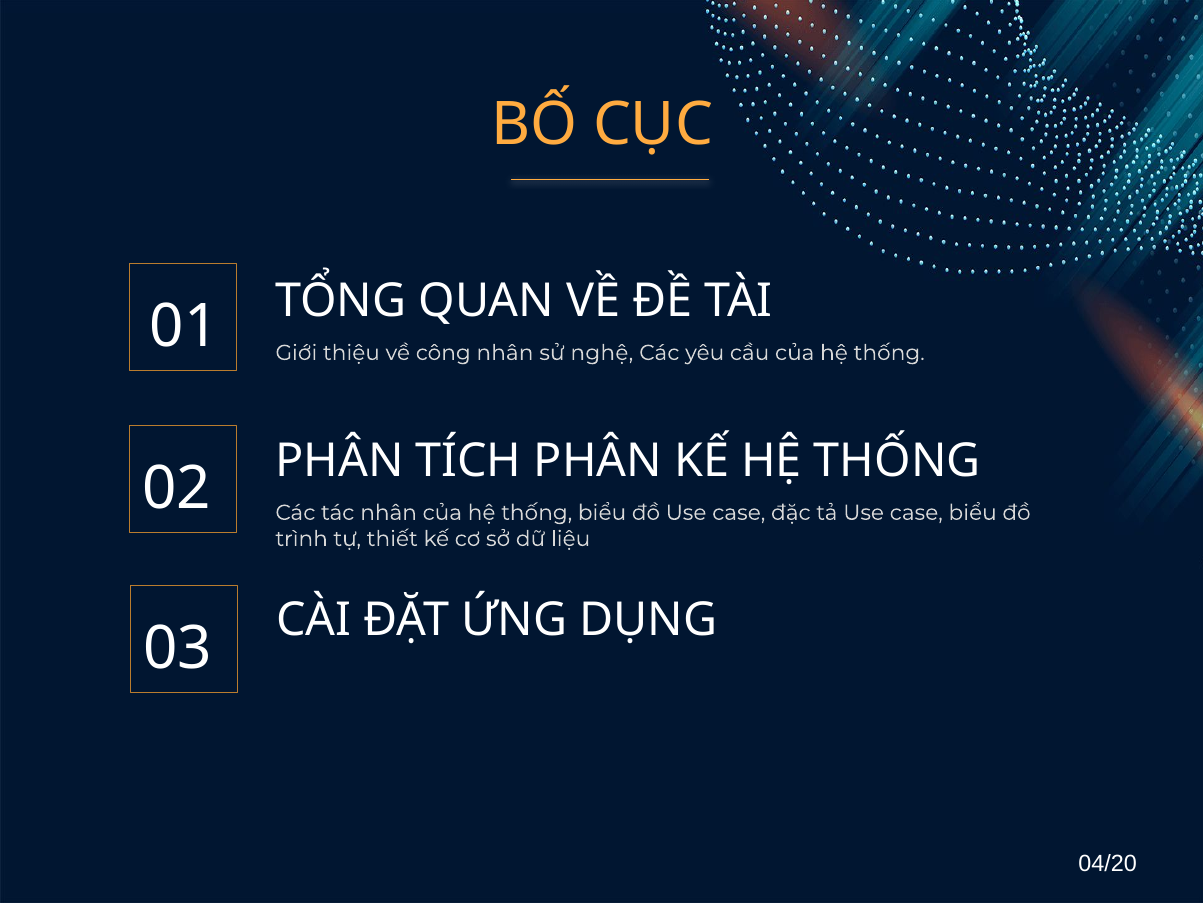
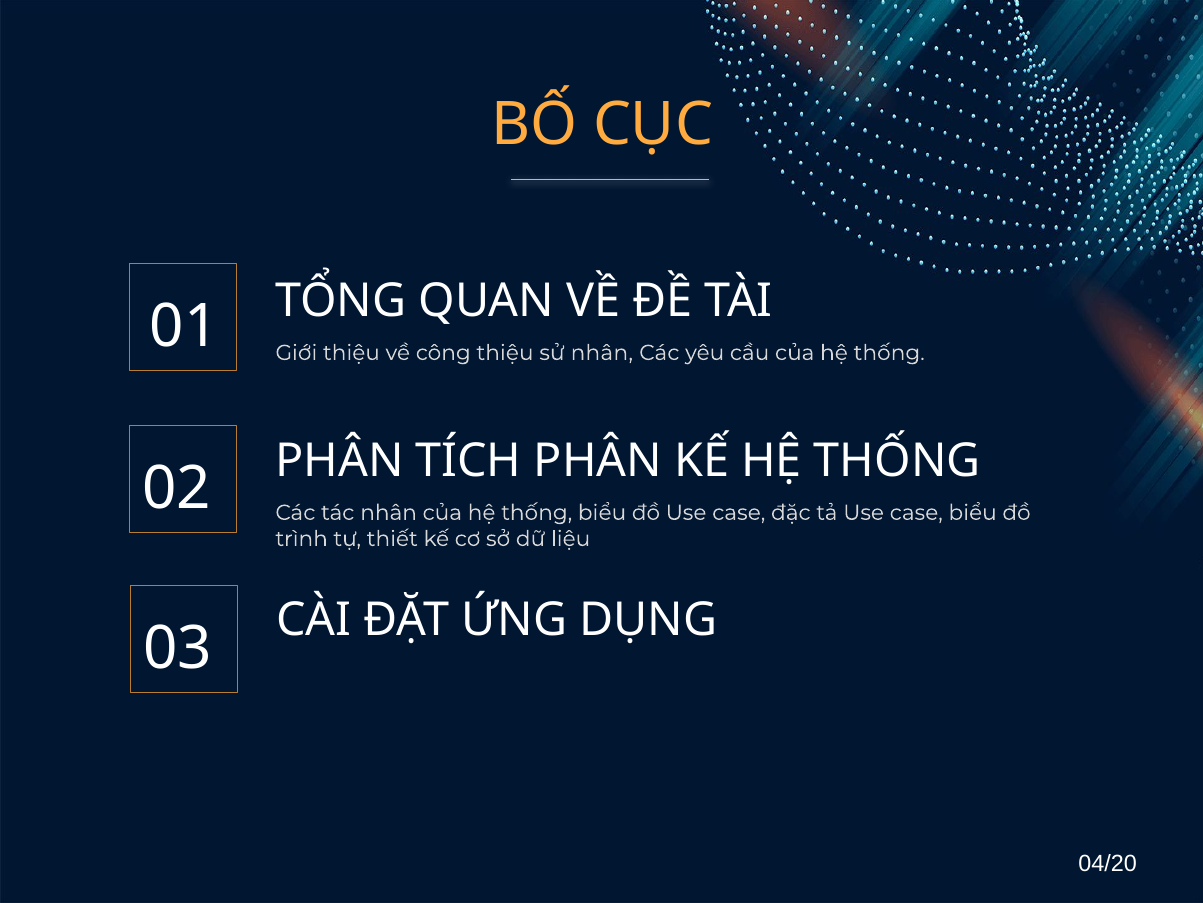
công nhân: nhân -> thiệu (505, 352)
sử nghệ: nghệ -> nhân (602, 352)
